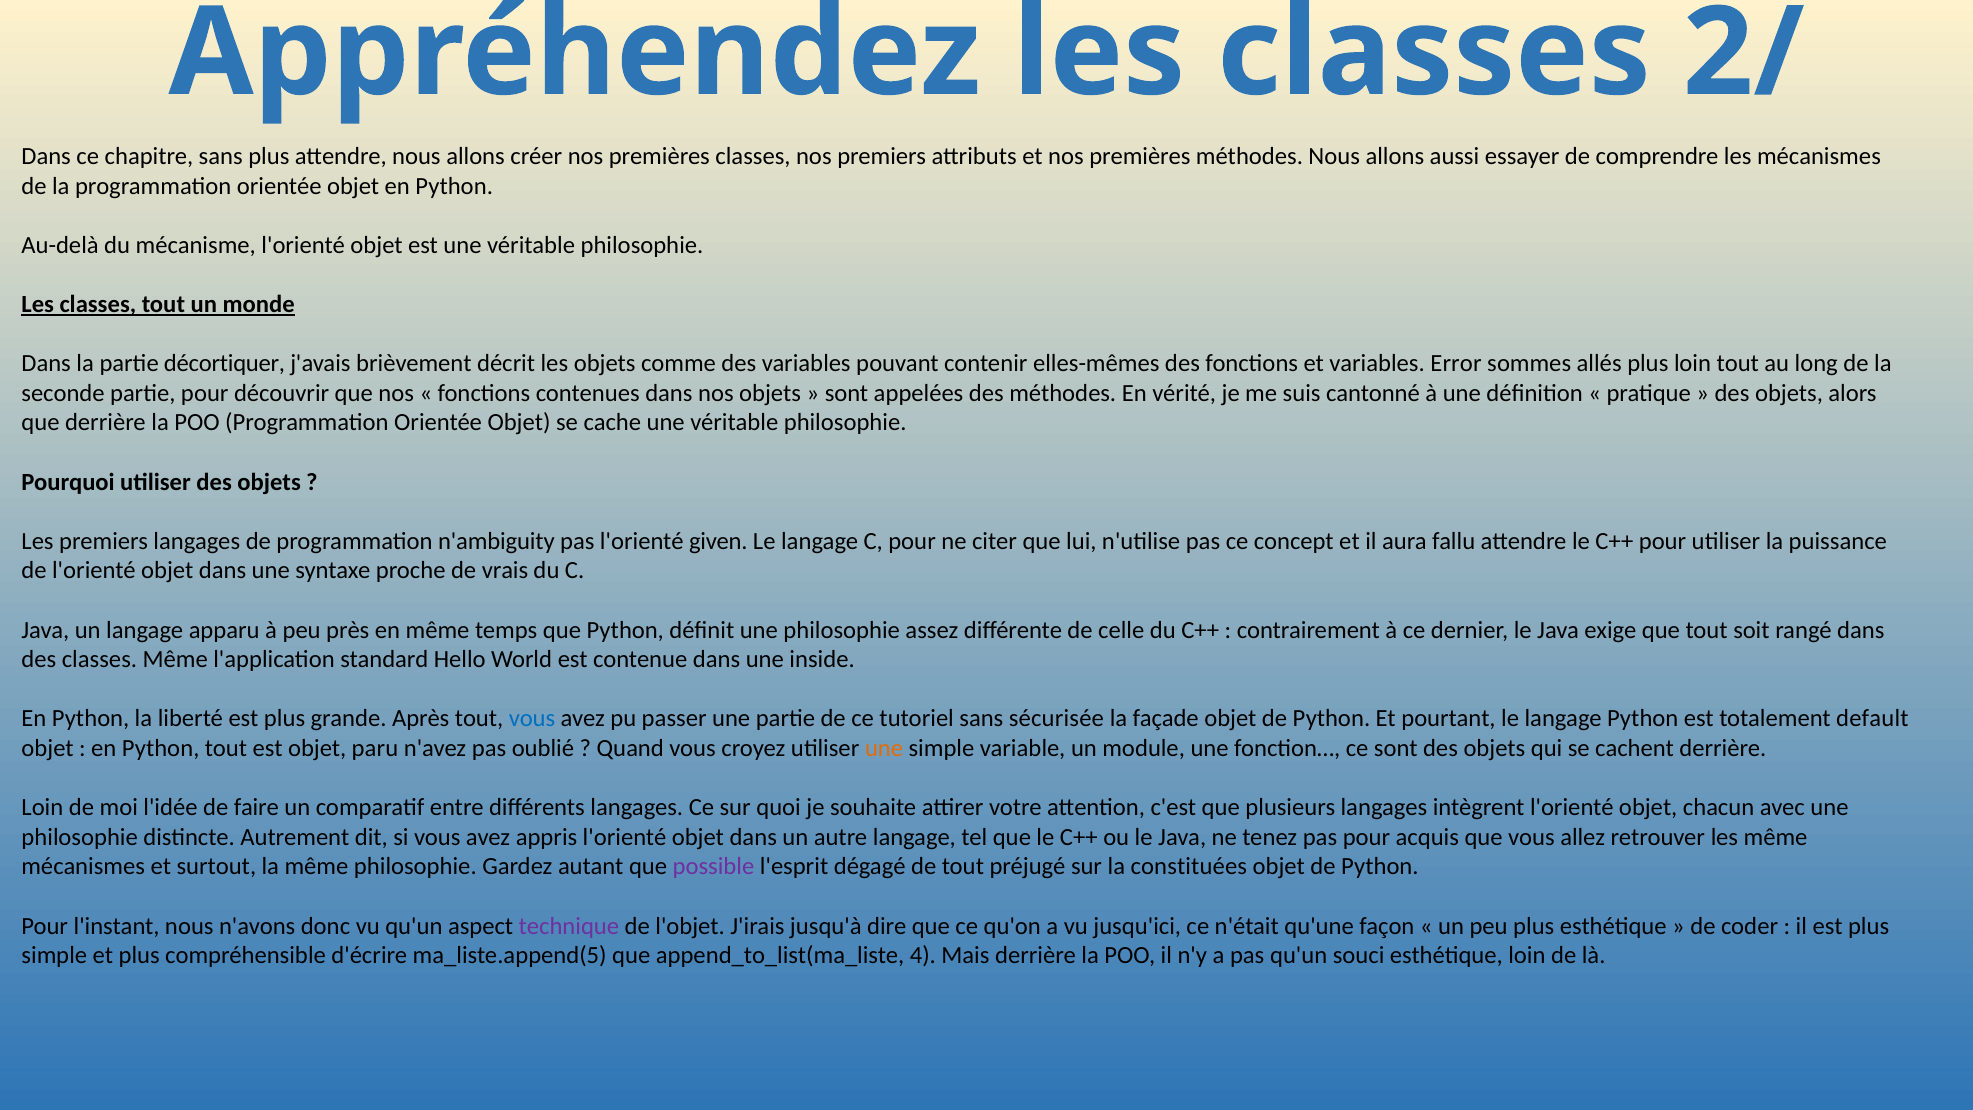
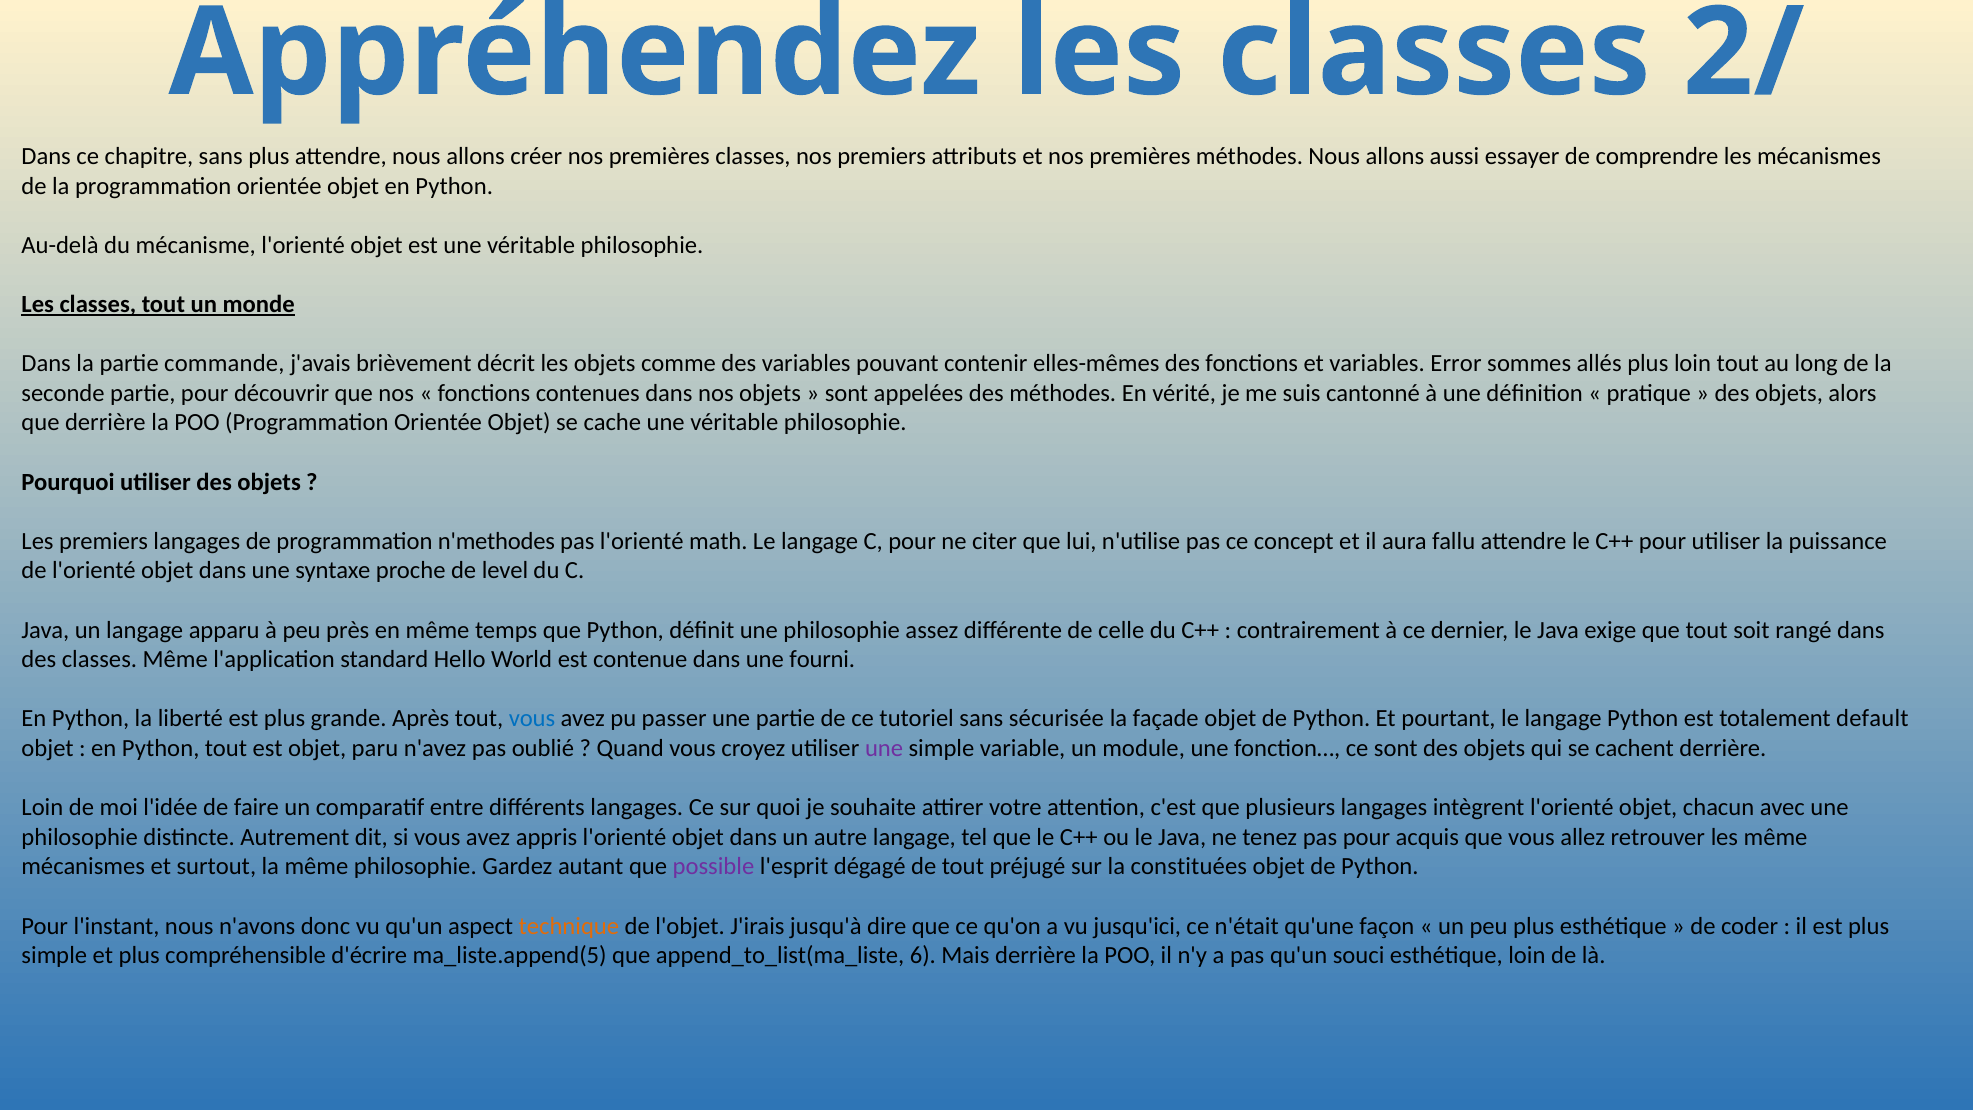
décortiquer: décortiquer -> commande (224, 363)
n'ambiguity: n'ambiguity -> n'methodes (496, 541)
given: given -> math (718, 541)
vrais: vrais -> level (505, 571)
inside: inside -> fourni (822, 659)
une colour: orange -> purple (884, 748)
technique colour: purple -> orange (569, 926)
4: 4 -> 6 (923, 955)
